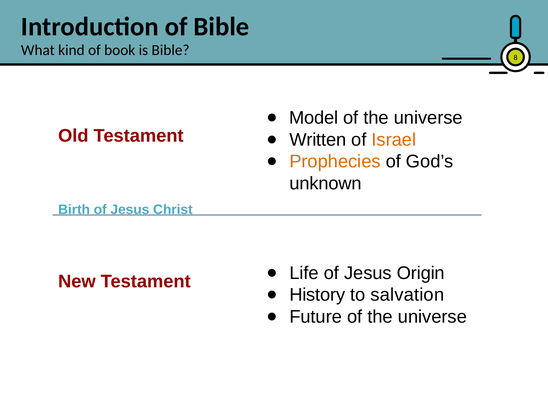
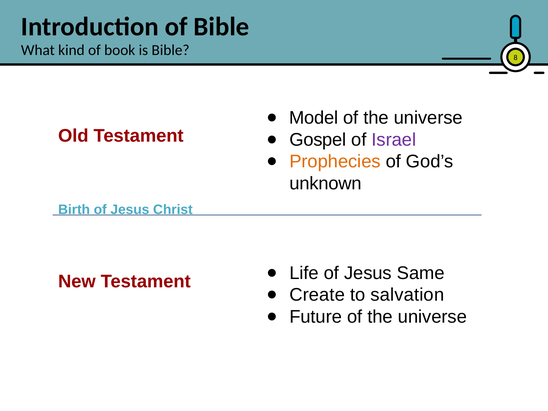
Written: Written -> Gospel (318, 140)
Israel colour: orange -> purple (394, 140)
Origin: Origin -> Same (421, 273)
History: History -> Create (317, 295)
